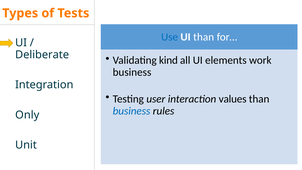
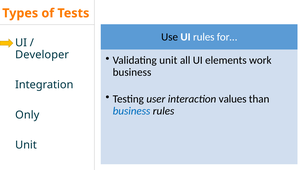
Use colour: blue -> black (170, 37)
UI than: than -> rules (204, 37)
Deliberate: Deliberate -> Developer (42, 55)
Validating kind: kind -> unit (168, 60)
